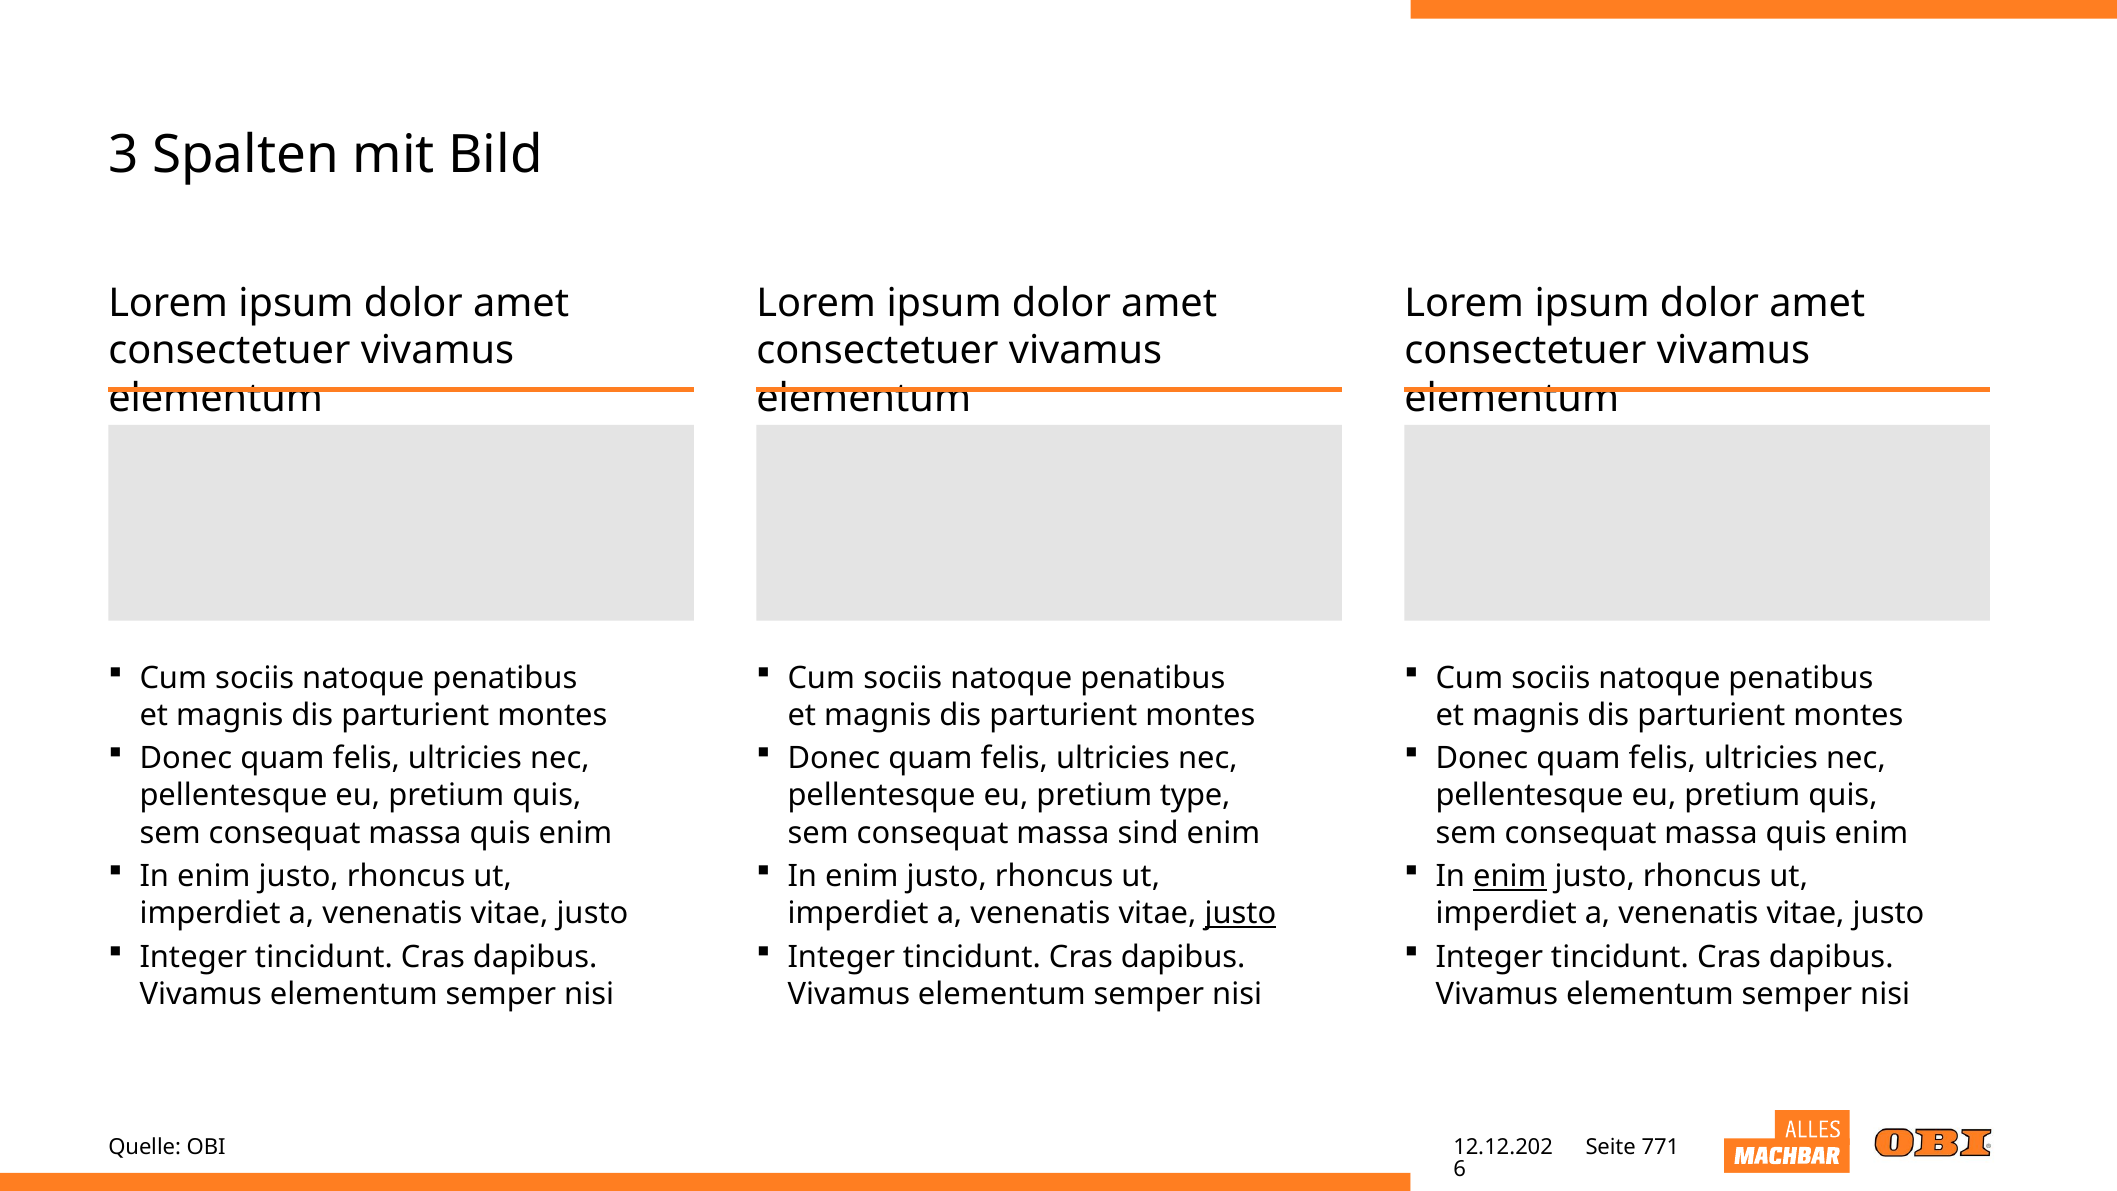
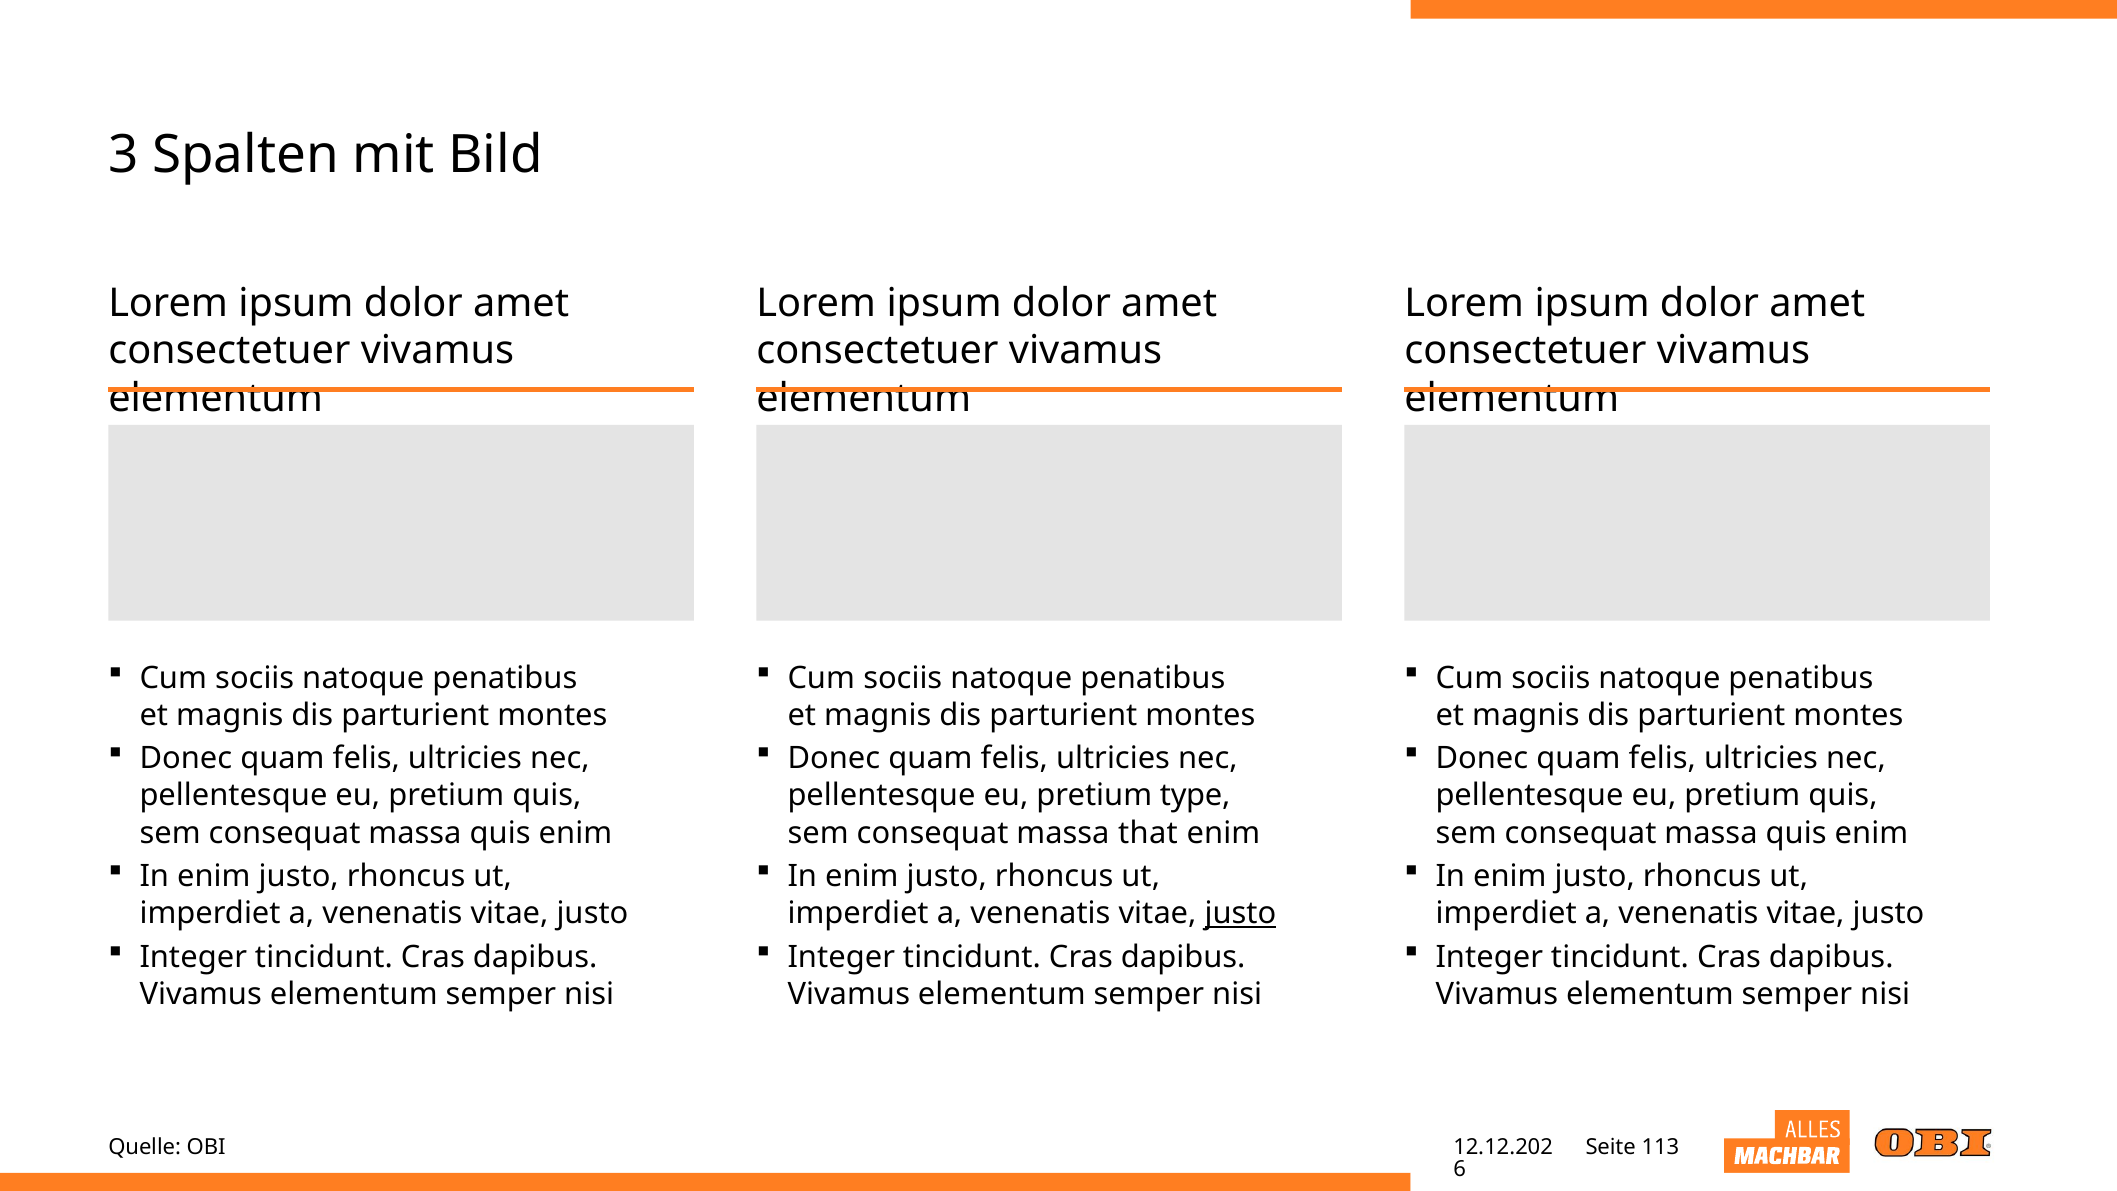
sind: sind -> that (1148, 833)
enim underline: present -> none (1510, 876)
771: 771 -> 113 (1660, 1147)
